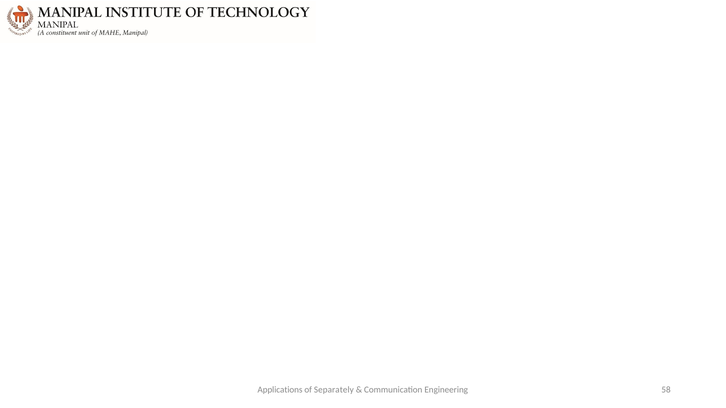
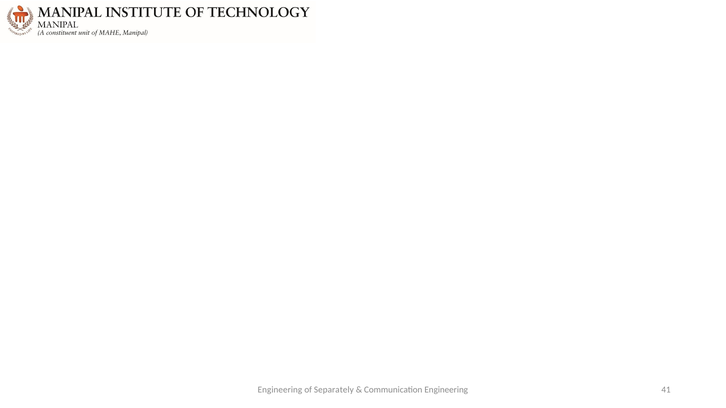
Applications: Applications -> Engineering (280, 390)
58: 58 -> 41 (666, 390)
